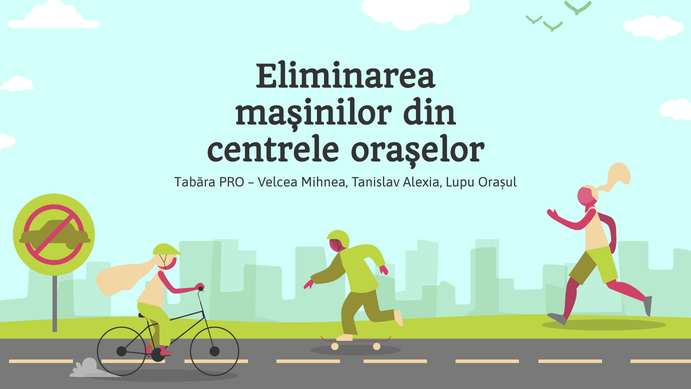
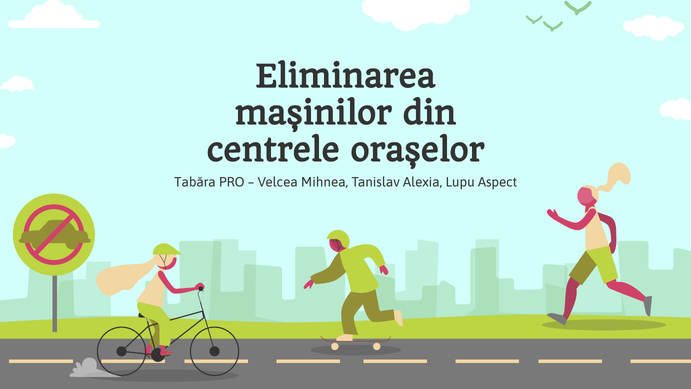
Orașul: Orașul -> Aspect (498, 182)
